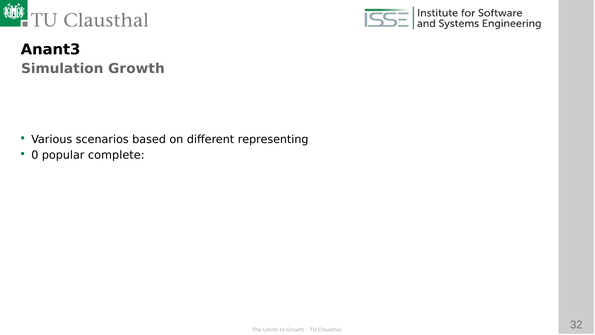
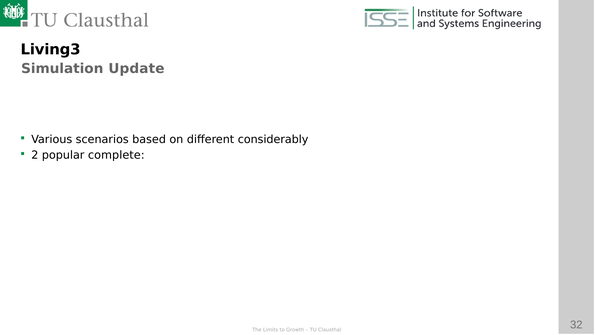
Anant3: Anant3 -> Living3 (51, 49)
Simulation Growth: Growth -> Update (136, 69)
representing: representing -> considerably (273, 139)
0: 0 -> 2 (35, 155)
